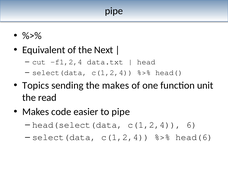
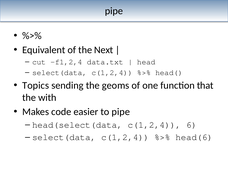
the makes: makes -> geoms (116, 85)
unit: unit -> that (205, 85)
read: read -> with (47, 98)
